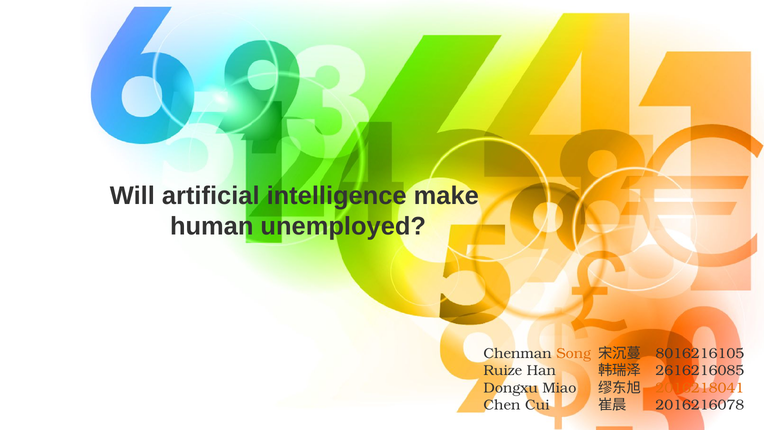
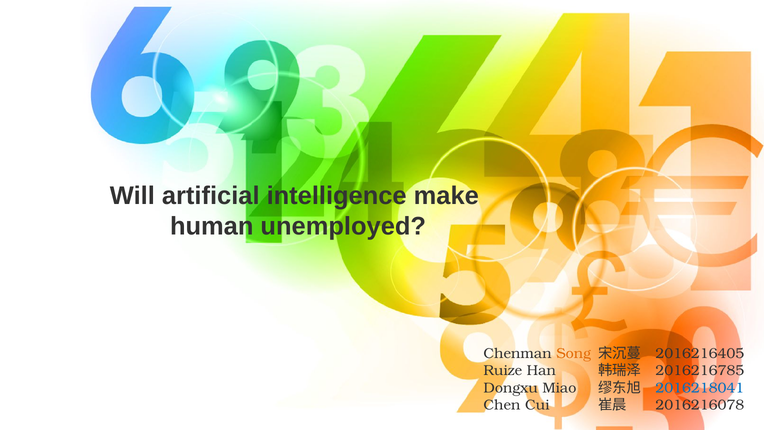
8016216105: 8016216105 -> 2016216405 (700, 353)
2616216085: 2616216085 -> 2016216785 (700, 370)
2016218041 colour: orange -> blue (700, 388)
